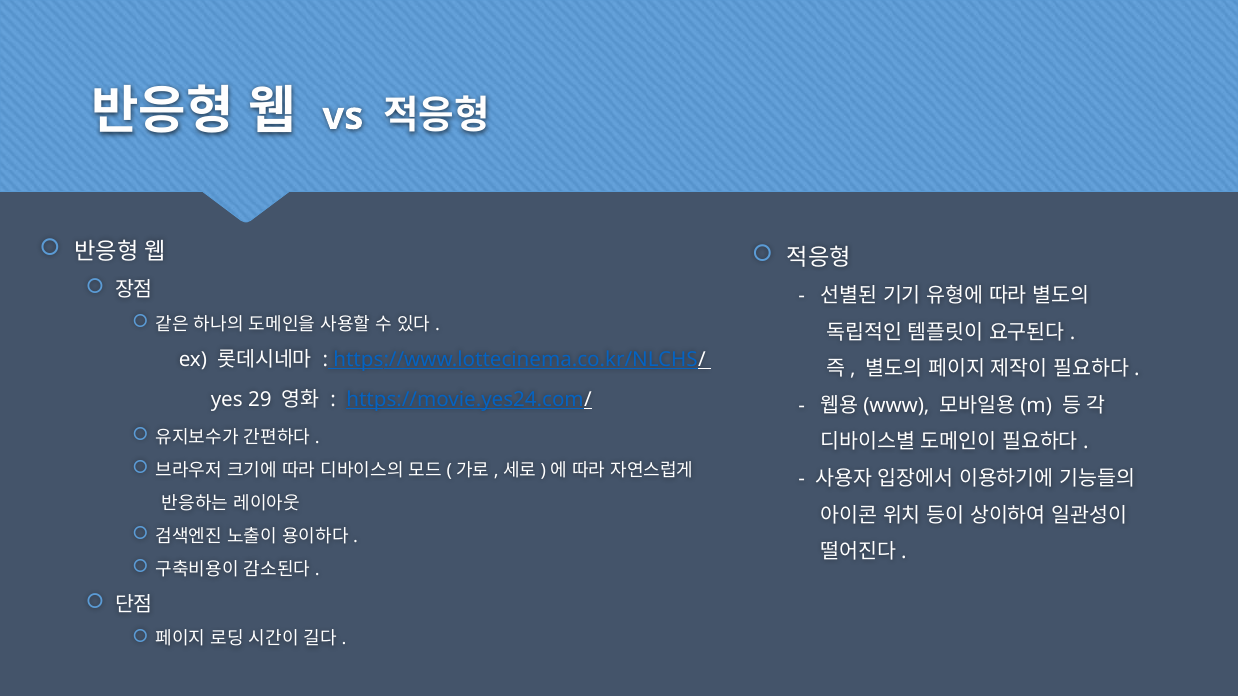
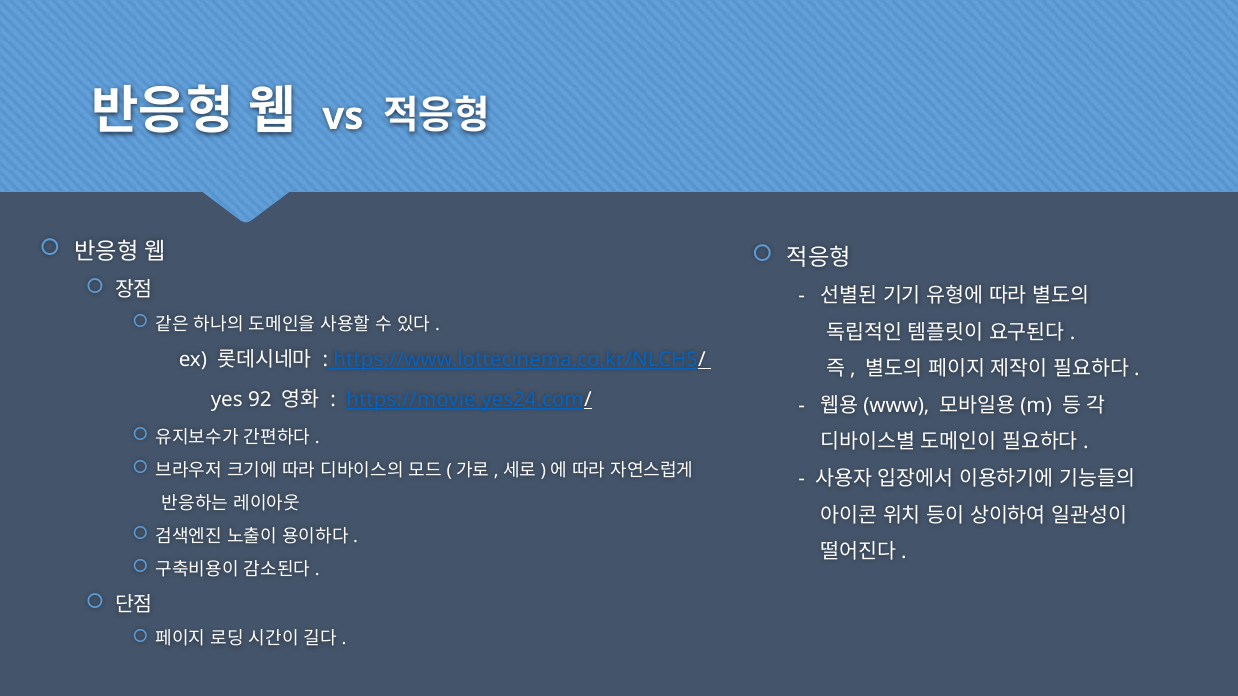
29: 29 -> 92 (260, 400)
